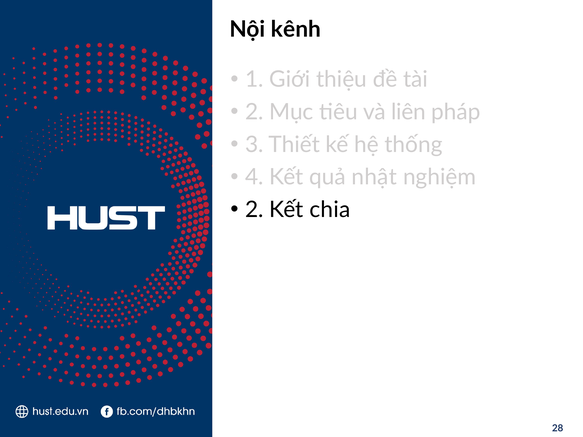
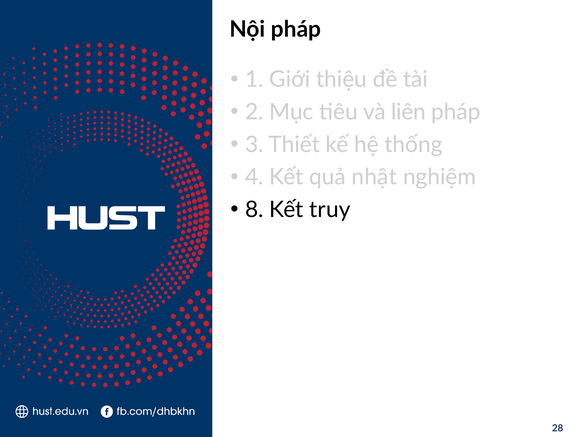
Nội kênh: kênh -> pháp (296, 29)
2: 2 -> 8 (254, 210)
chia: chia -> truy (330, 210)
